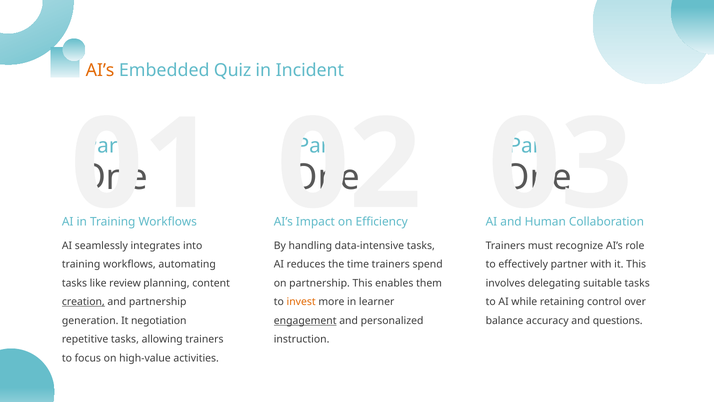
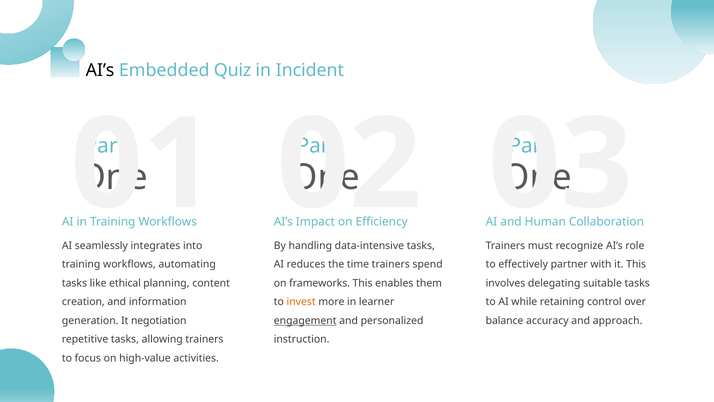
AI’s colour: orange -> black (100, 70)
review: review -> ethical (125, 283)
on partnership: partnership -> frameworks (320, 283)
creation underline: present -> none (83, 302)
and partnership: partnership -> information (158, 302)
questions: questions -> approach (618, 320)
